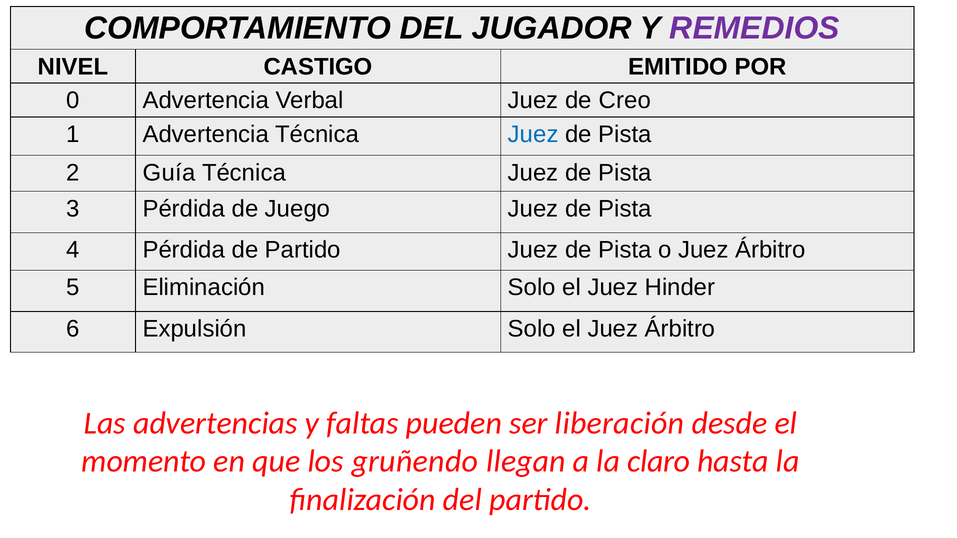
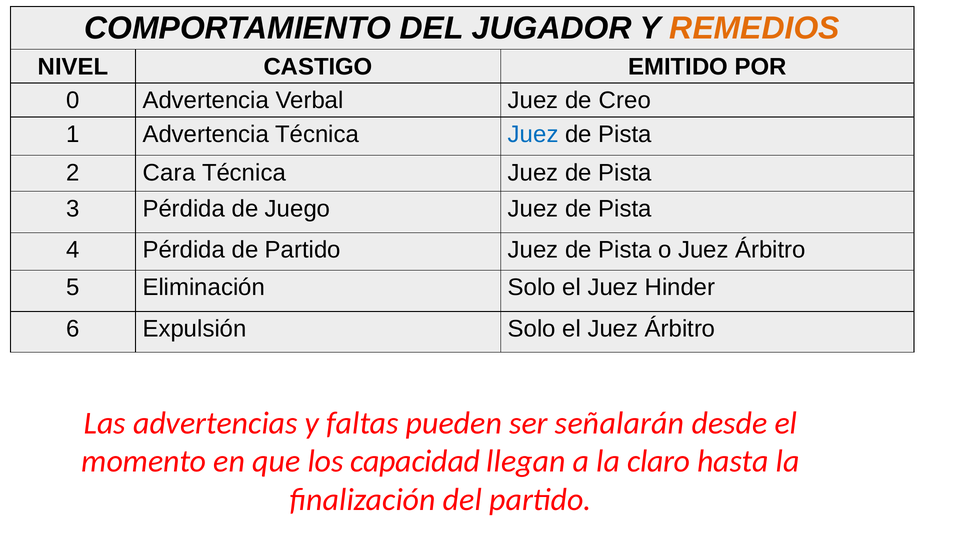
REMEDIOS colour: purple -> orange (755, 28)
Guía: Guía -> Cara (169, 173)
liberación: liberación -> señalarán (620, 423)
gruñendo: gruñendo -> capacidad (415, 462)
